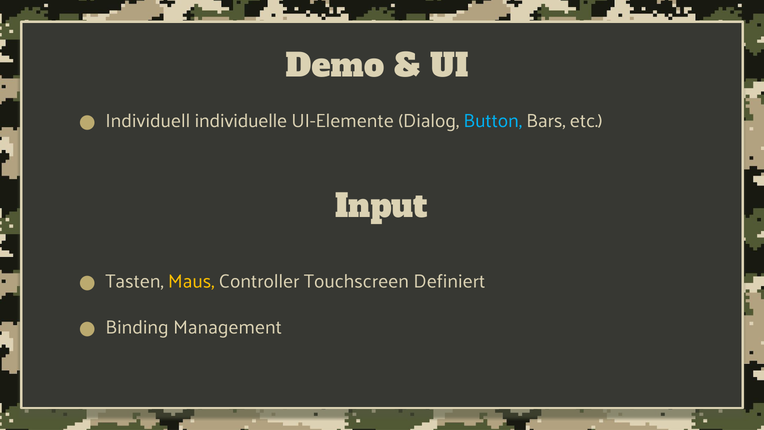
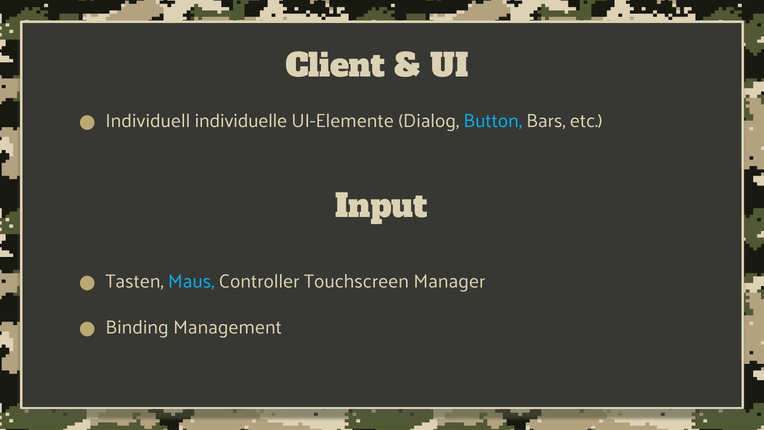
Demo: Demo -> Client (335, 66)
Maus colour: yellow -> light blue (191, 281)
Definiert: Definiert -> Manager (449, 281)
